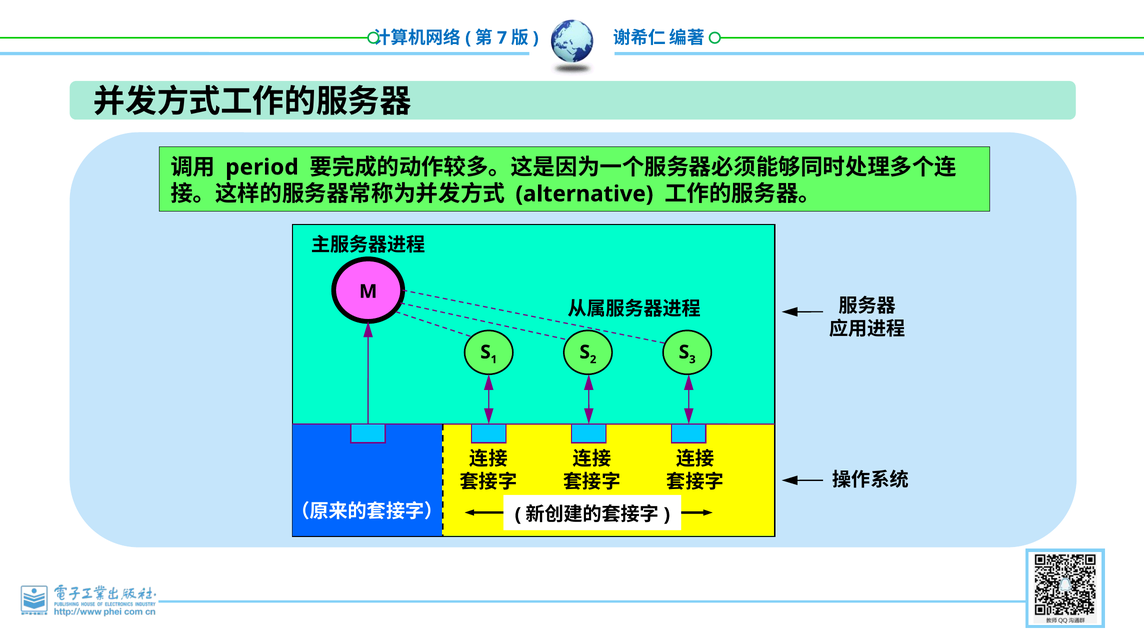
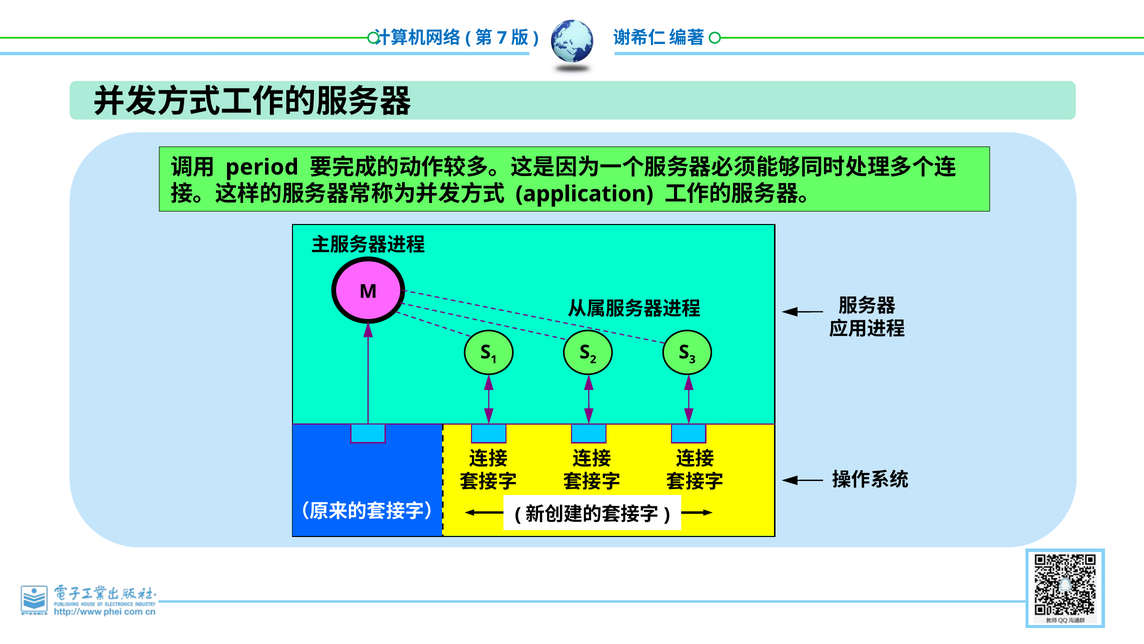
alternative: alternative -> application (584, 194)
